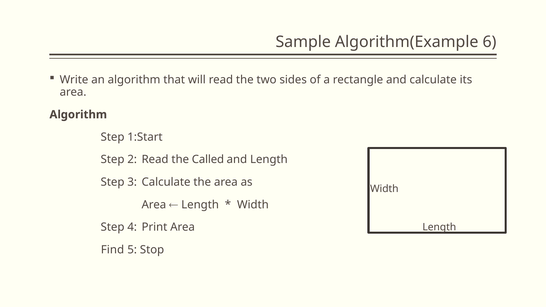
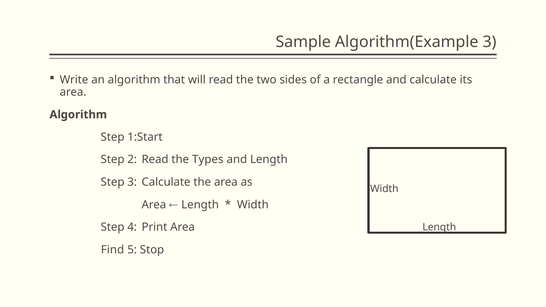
Algorithm(Example 6: 6 -> 3 (489, 42)
Called: Called -> Types (208, 160)
